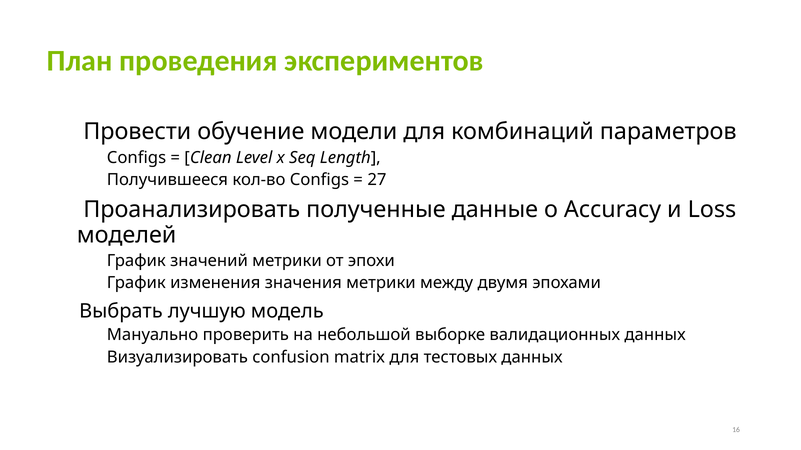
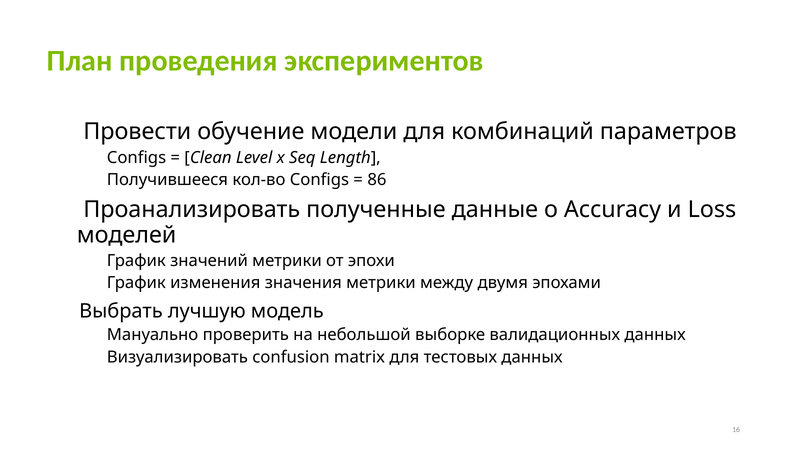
27: 27 -> 86 (377, 180)
